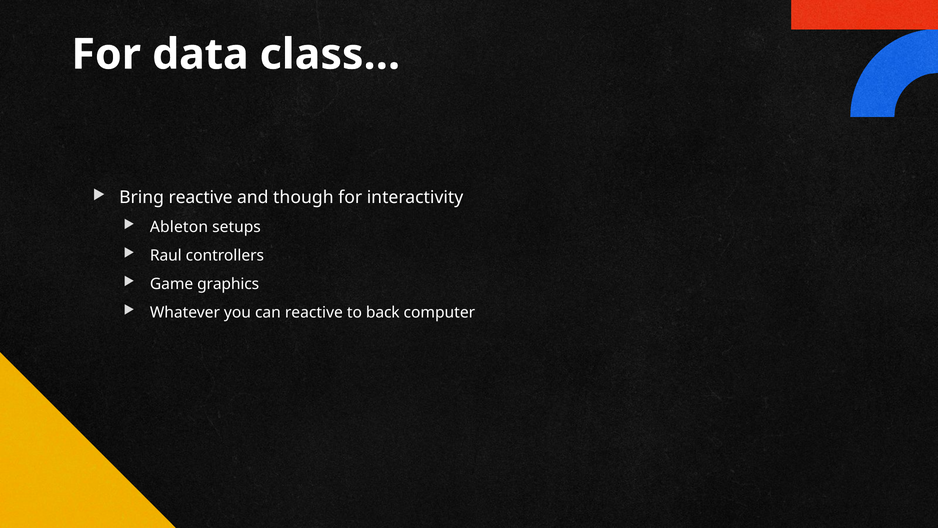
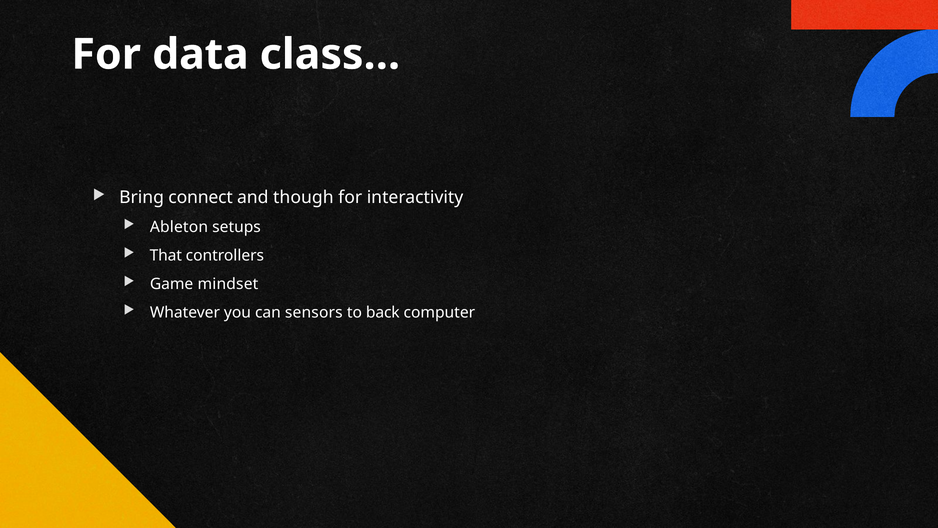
Bring reactive: reactive -> connect (201, 197)
Raul: Raul -> That (166, 255)
graphics: graphics -> mindset (228, 284)
can reactive: reactive -> sensors (314, 312)
